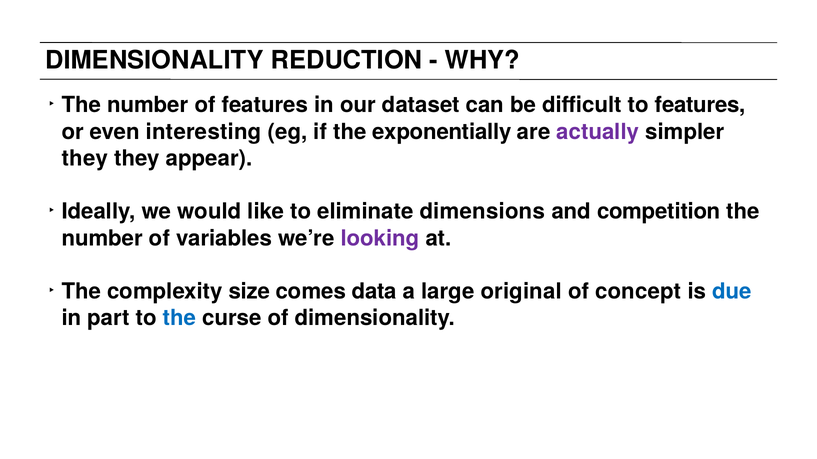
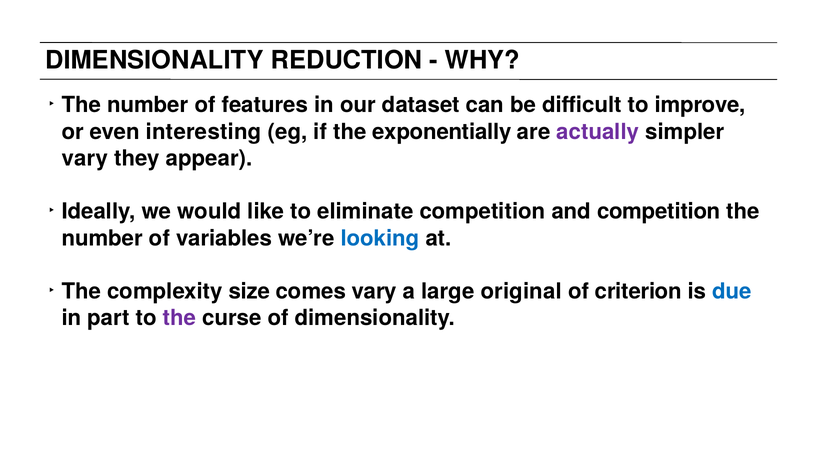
to features: features -> improve (700, 105)
they: they -> vary (85, 158)
eliminate dimensions: dimensions -> competition (482, 211)
looking colour: purple -> blue (380, 238)
comes data: data -> vary (374, 291)
concept: concept -> criterion (638, 291)
the colour: blue -> purple (179, 318)
